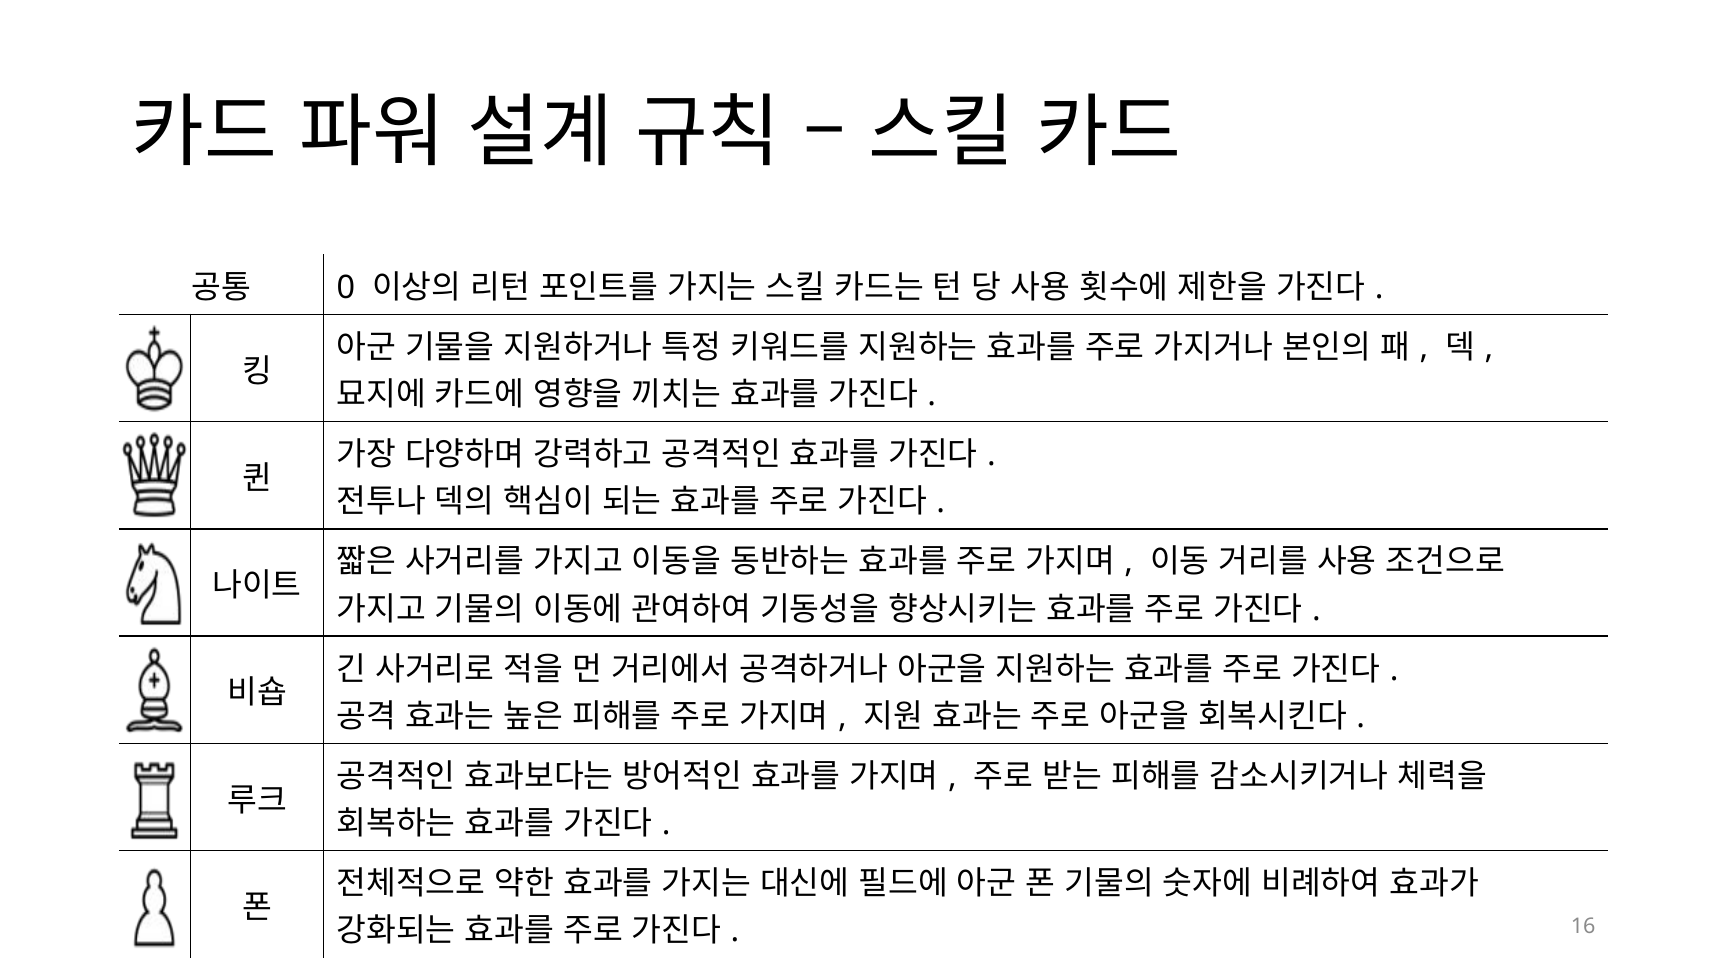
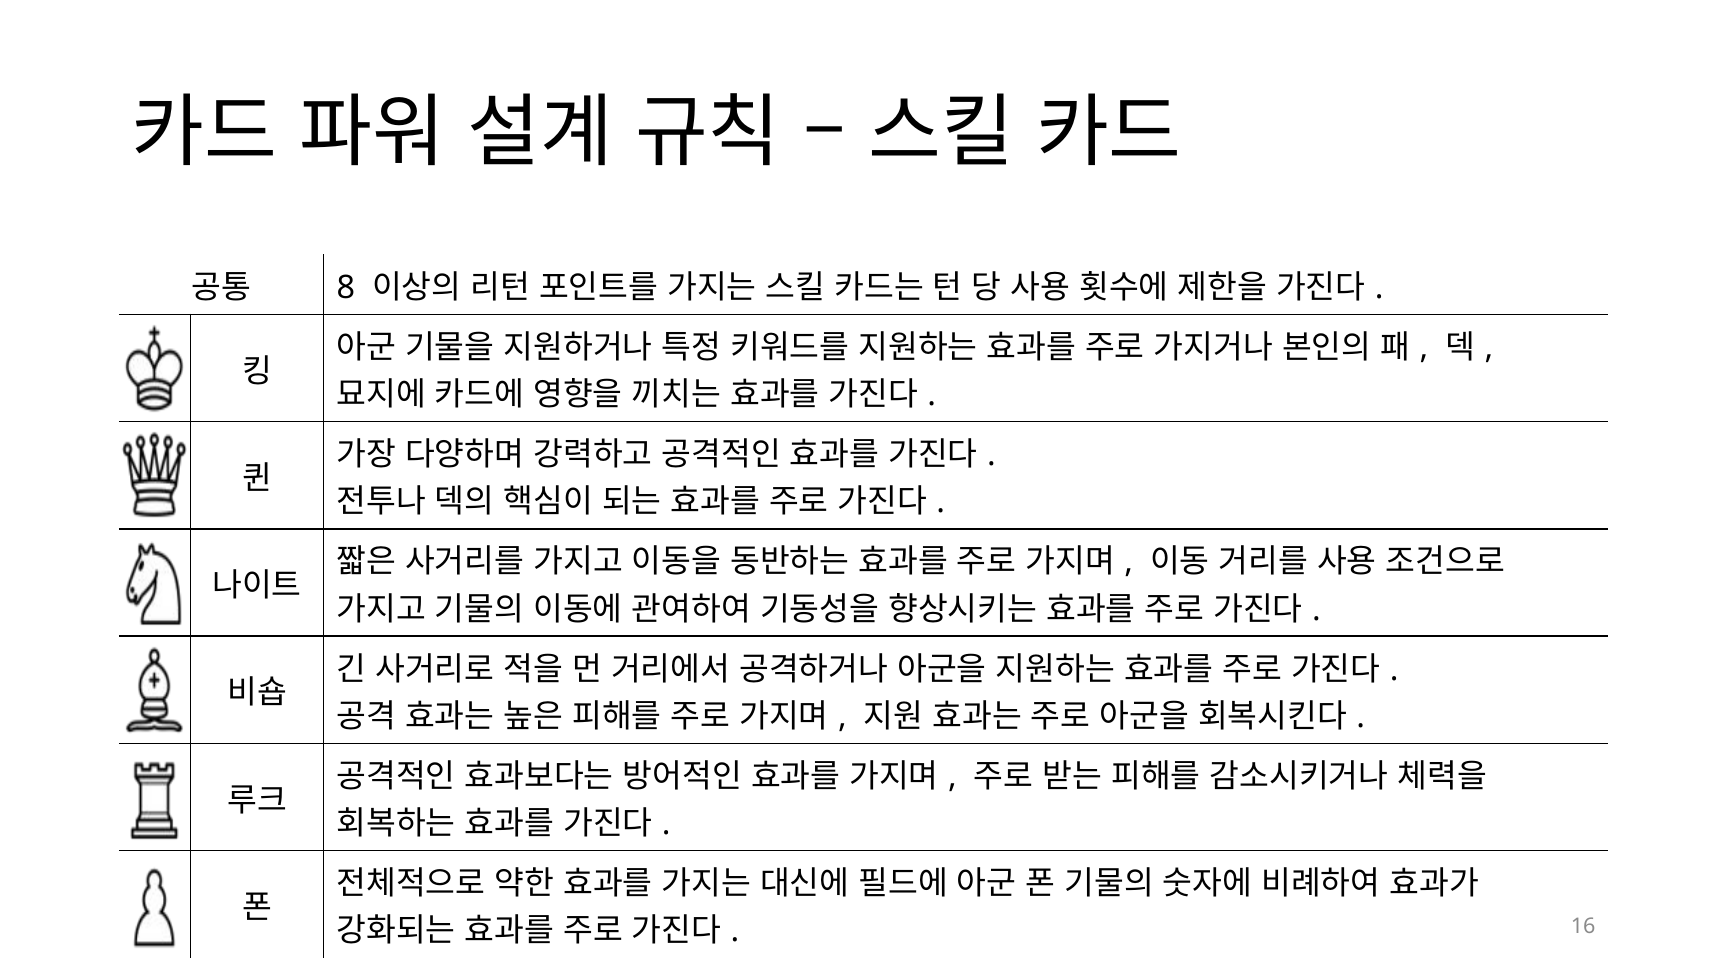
0: 0 -> 8 (346, 288)
